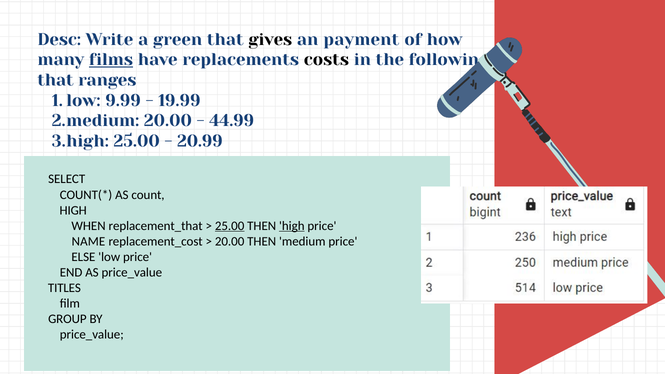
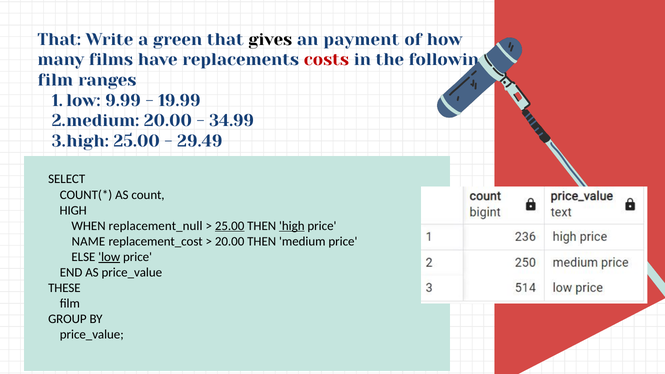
Desc: Desc -> That (59, 39)
films underline: present -> none (111, 60)
costs colour: black -> red (327, 60)
that: that -> film (55, 80)
44.99: 44.99 -> 34.99 (232, 121)
20.99: 20.99 -> 29.49 (200, 141)
replacement_that: replacement_that -> replacement_null (156, 226)
low underline: none -> present (109, 257)
TITLES: TITLES -> THESE (64, 288)
